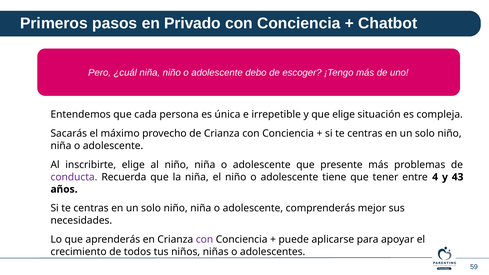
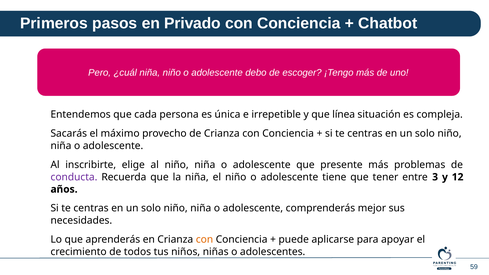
que elige: elige -> línea (344, 115)
4: 4 -> 3 (435, 177)
43: 43 -> 12 (458, 177)
con colour: purple -> orange (205, 240)
